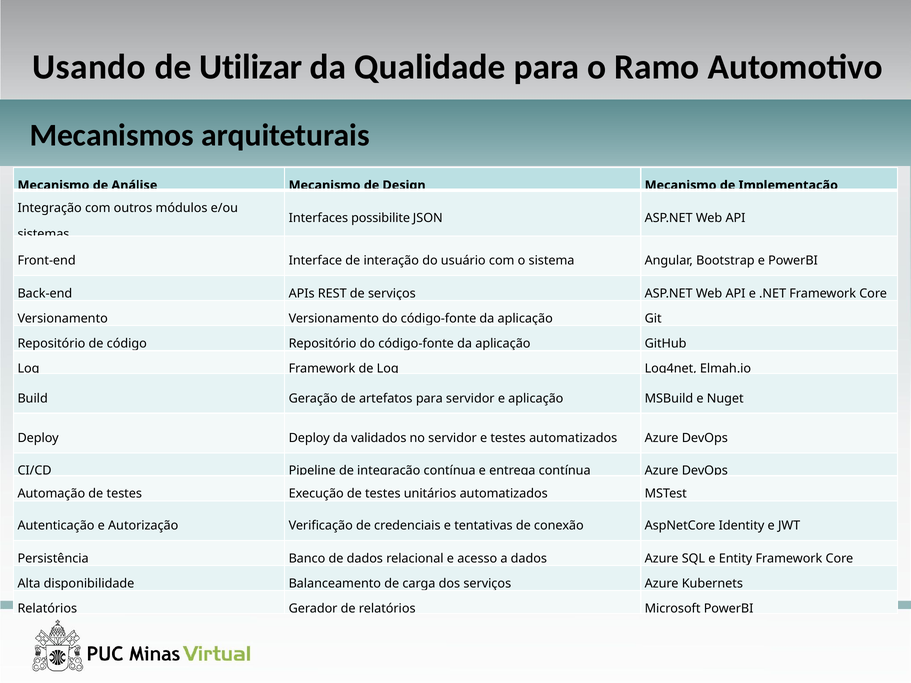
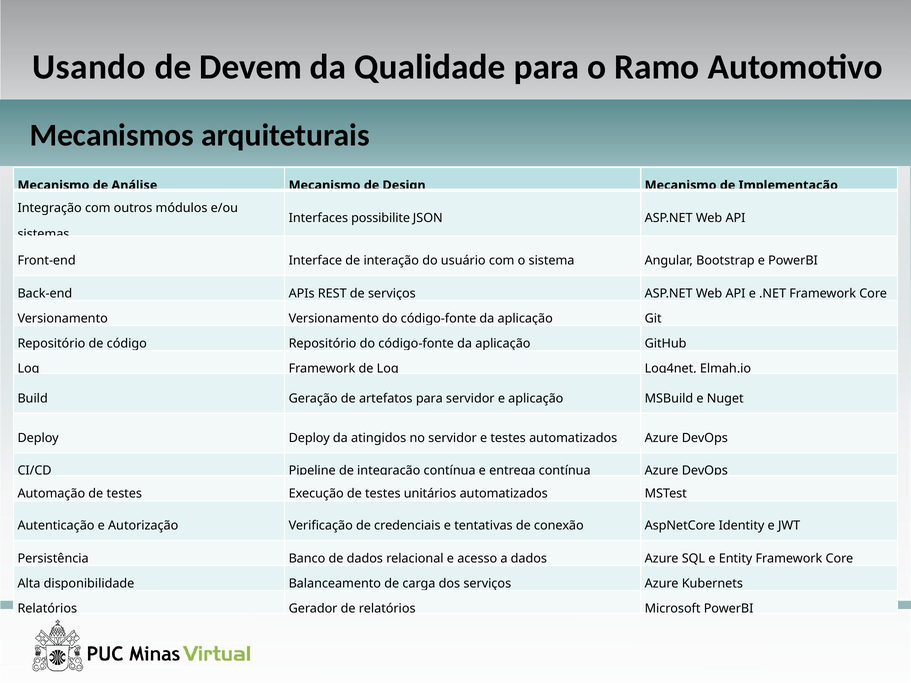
Utilizar: Utilizar -> Devem (251, 67)
validados: validados -> atingidos (379, 438)
